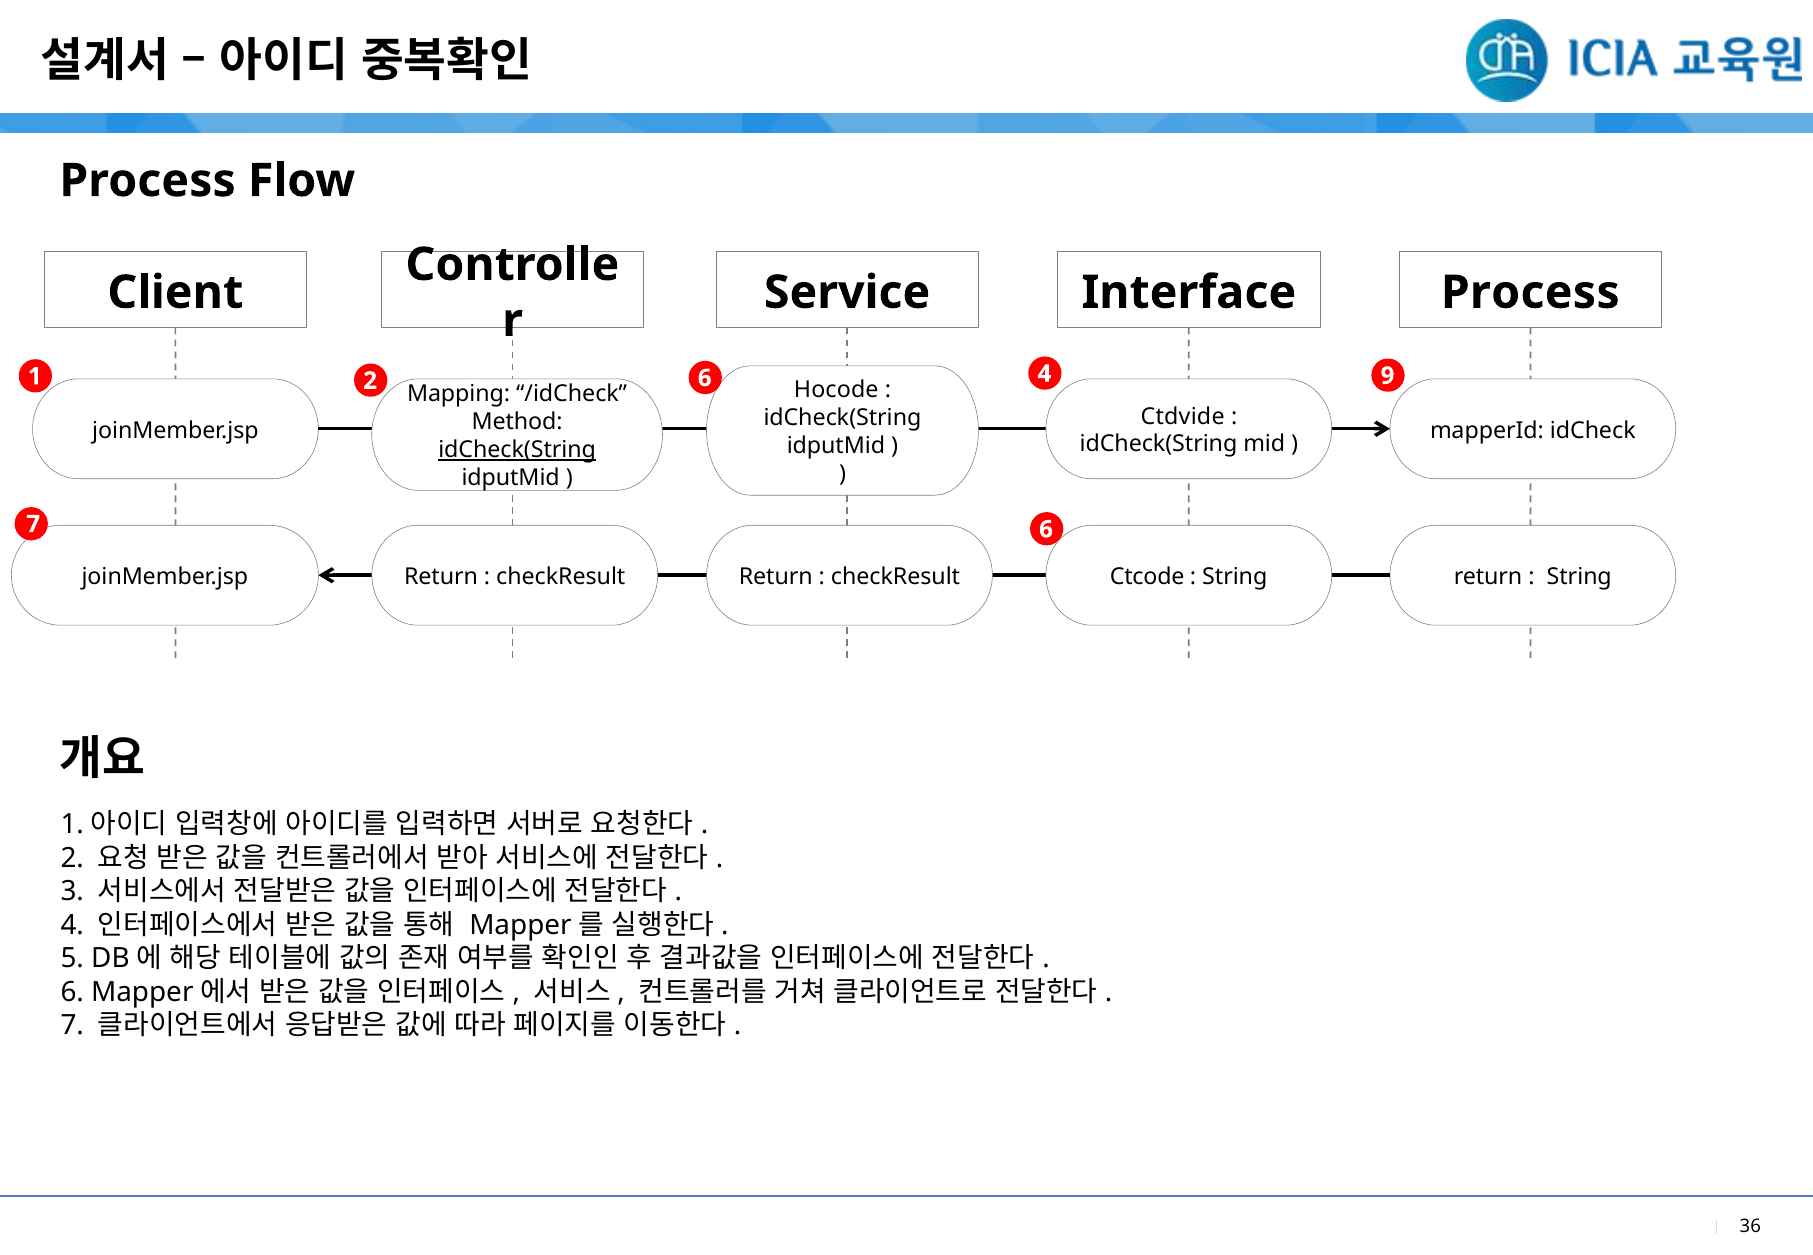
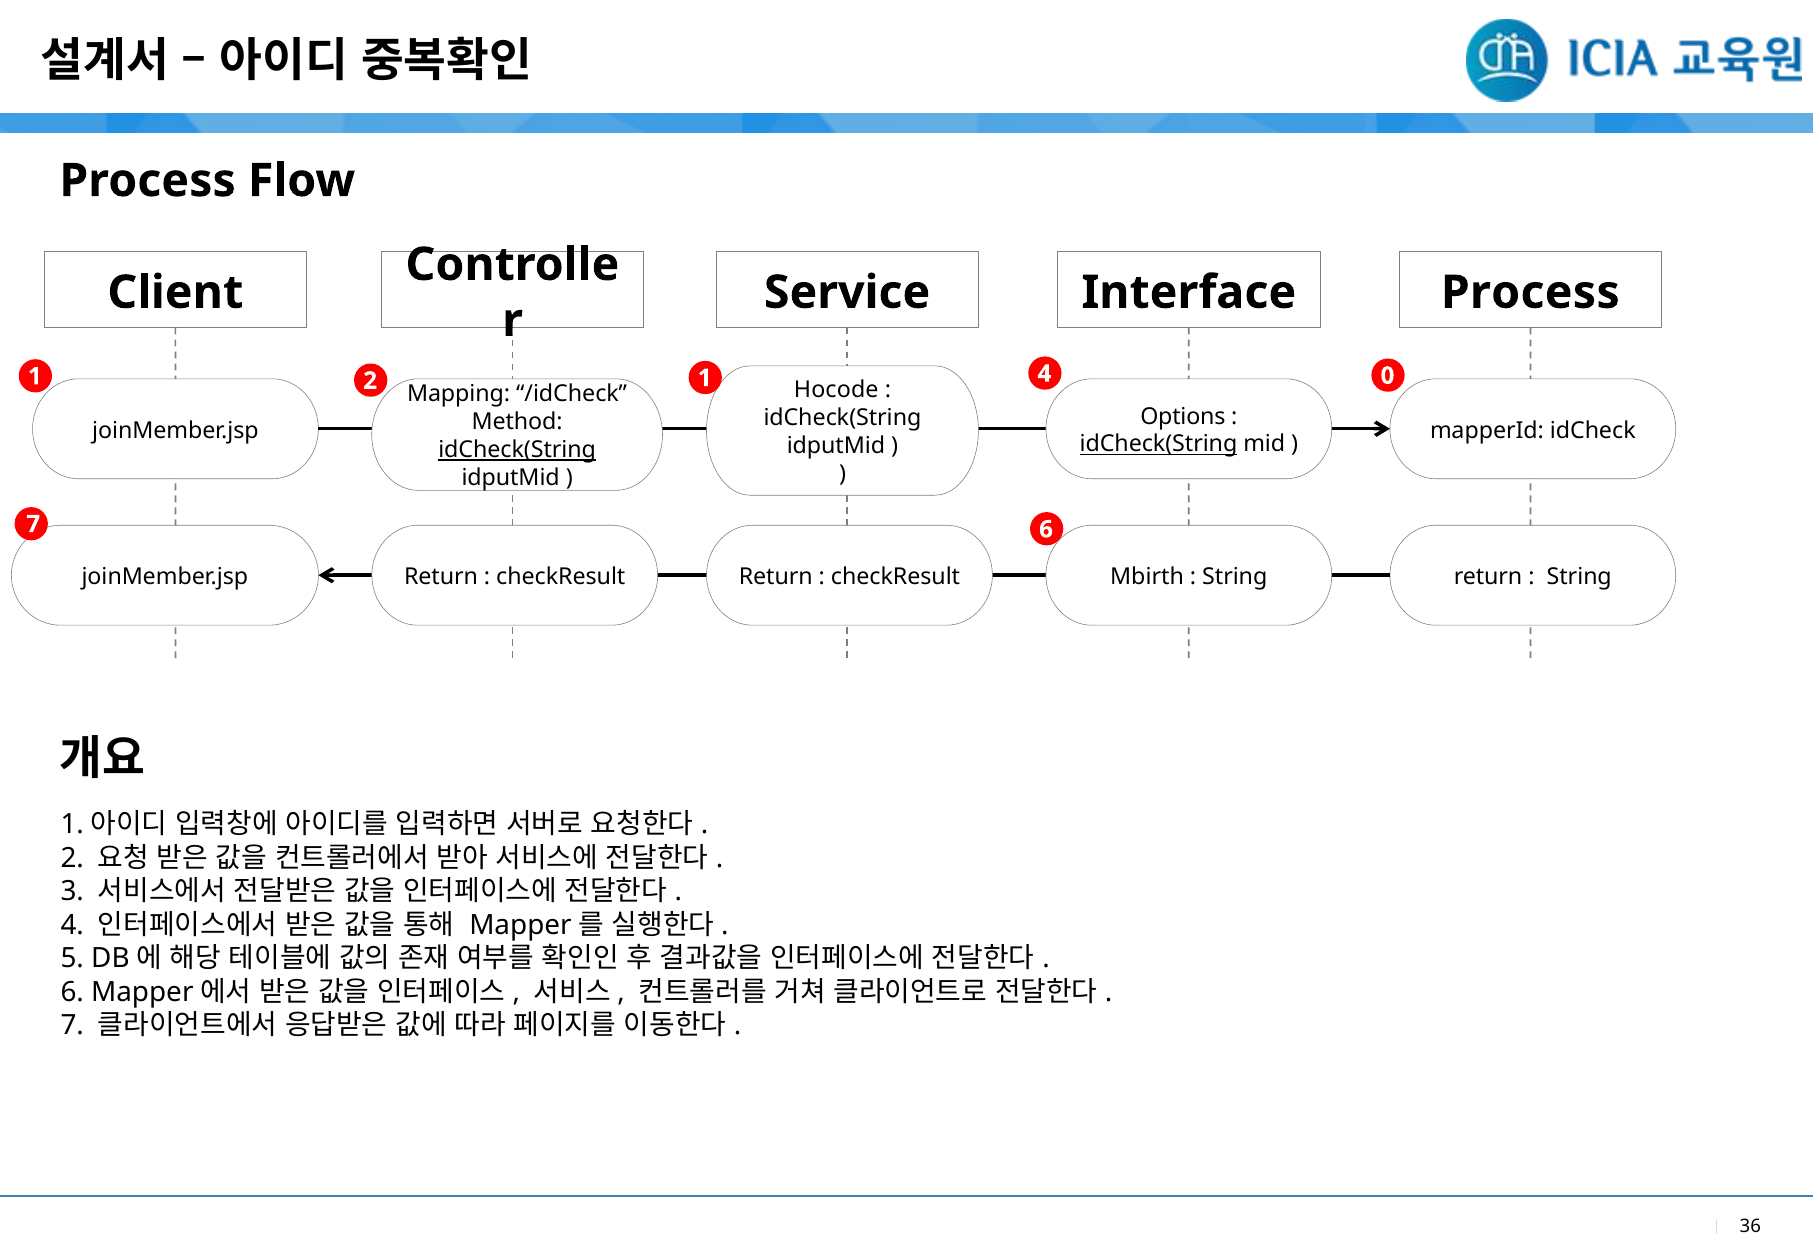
2 6: 6 -> 1 (705, 378)
9: 9 -> 0 (1387, 376)
Ctdvide: Ctdvide -> Options (1183, 416)
idCheck(String underline: none -> present (1158, 444)
Ctcode: Ctcode -> Mbirth (1147, 577)
